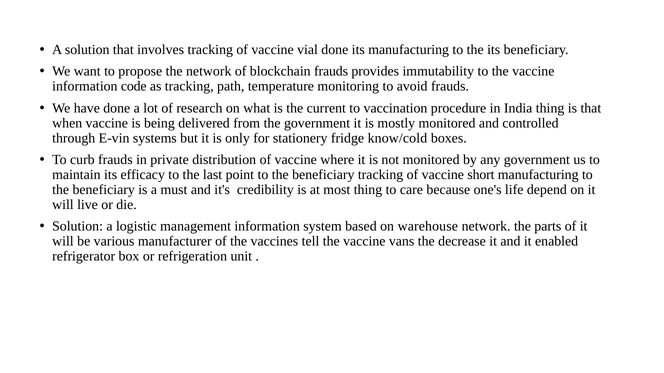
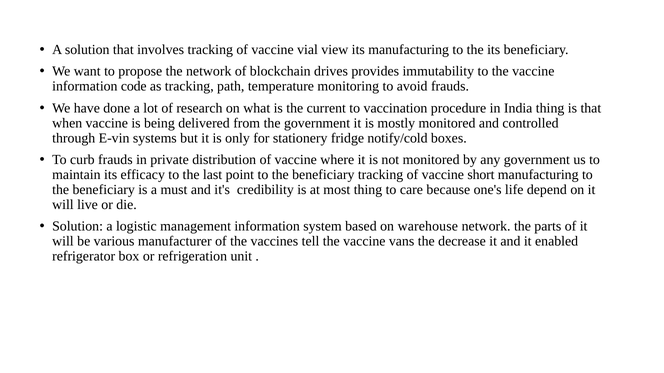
vial done: done -> view (335, 50)
blockchain frauds: frauds -> drives (331, 72)
know/cold: know/cold -> notify/cold (398, 138)
